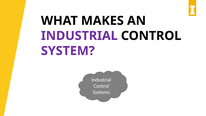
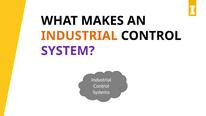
INDUSTRIAL colour: purple -> orange (79, 36)
